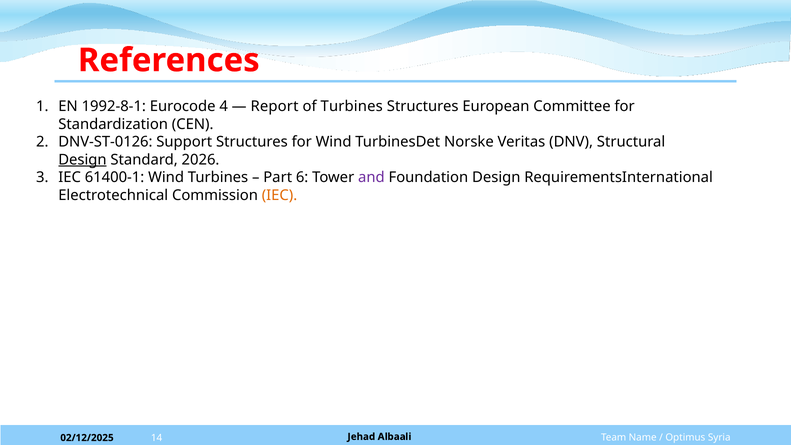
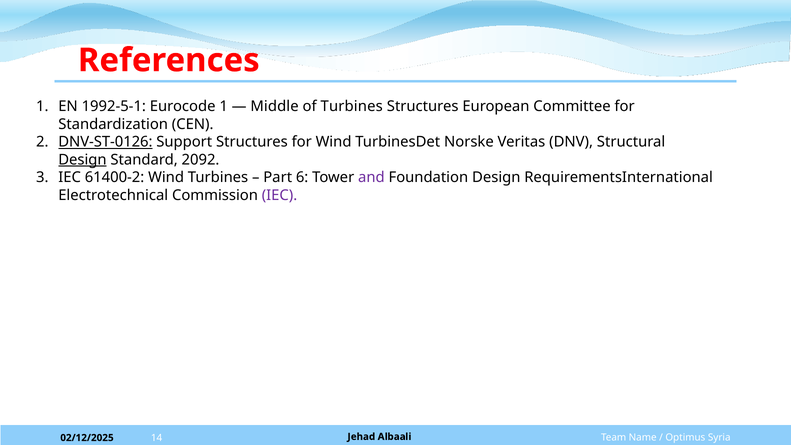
1992-8-1: 1992-8-1 -> 1992-5-1 (114, 106)
Eurocode 4: 4 -> 1 (224, 106)
Report: Report -> Middle (275, 106)
DNV-ST-0126 underline: none -> present (105, 142)
2026: 2026 -> 2092 (201, 160)
61400-1: 61400-1 -> 61400-2 (115, 178)
IEC colour: orange -> purple (280, 195)
